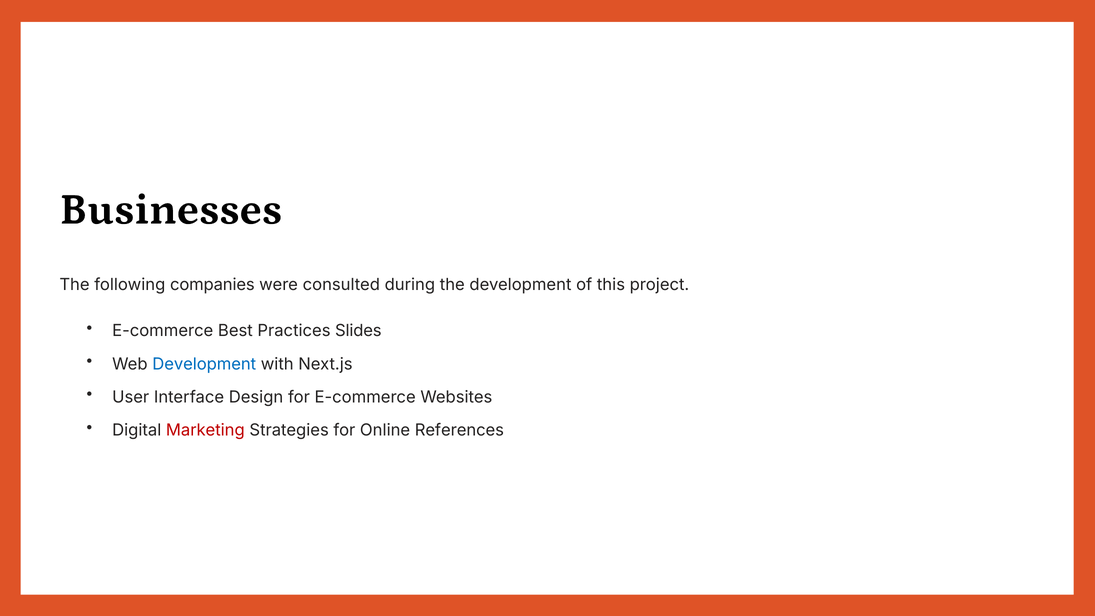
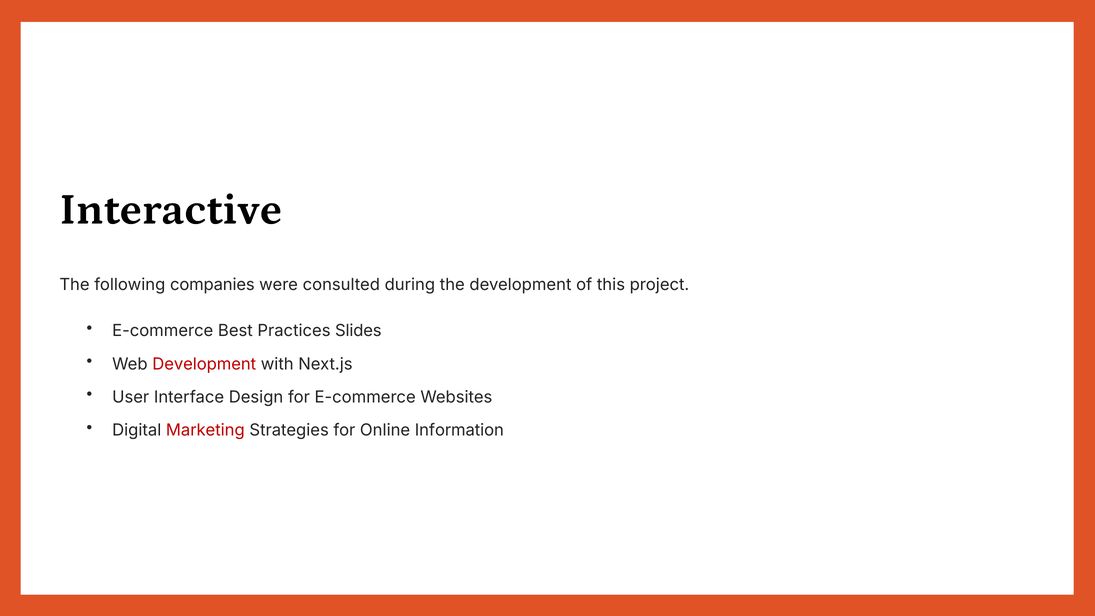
Businesses: Businesses -> Interactive (171, 209)
Development colour: blue -> red (204, 364)
References: References -> Information (459, 430)
